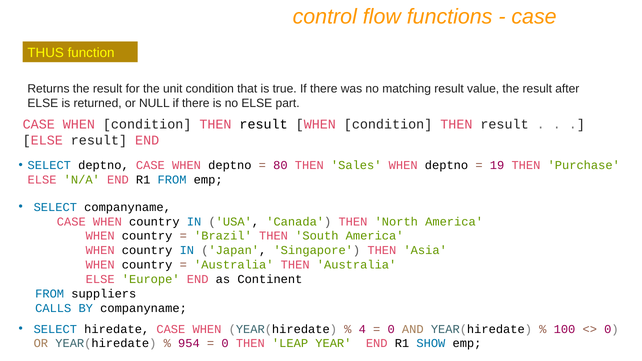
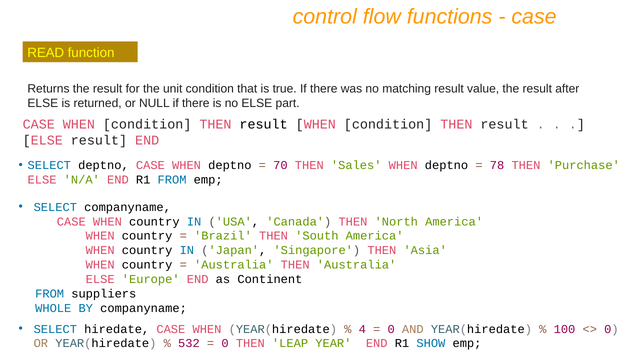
THUS: THUS -> READ (46, 53)
80: 80 -> 70 (280, 165)
19: 19 -> 78 (497, 165)
CALLS: CALLS -> WHOLE (53, 308)
954: 954 -> 532 (189, 344)
